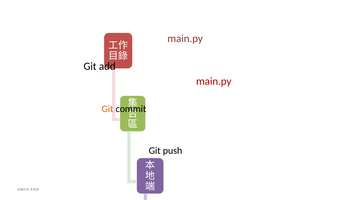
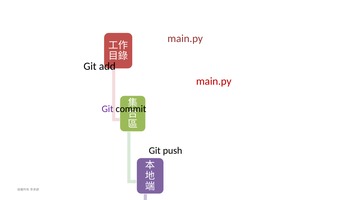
Git colour: orange -> purple (108, 109)
